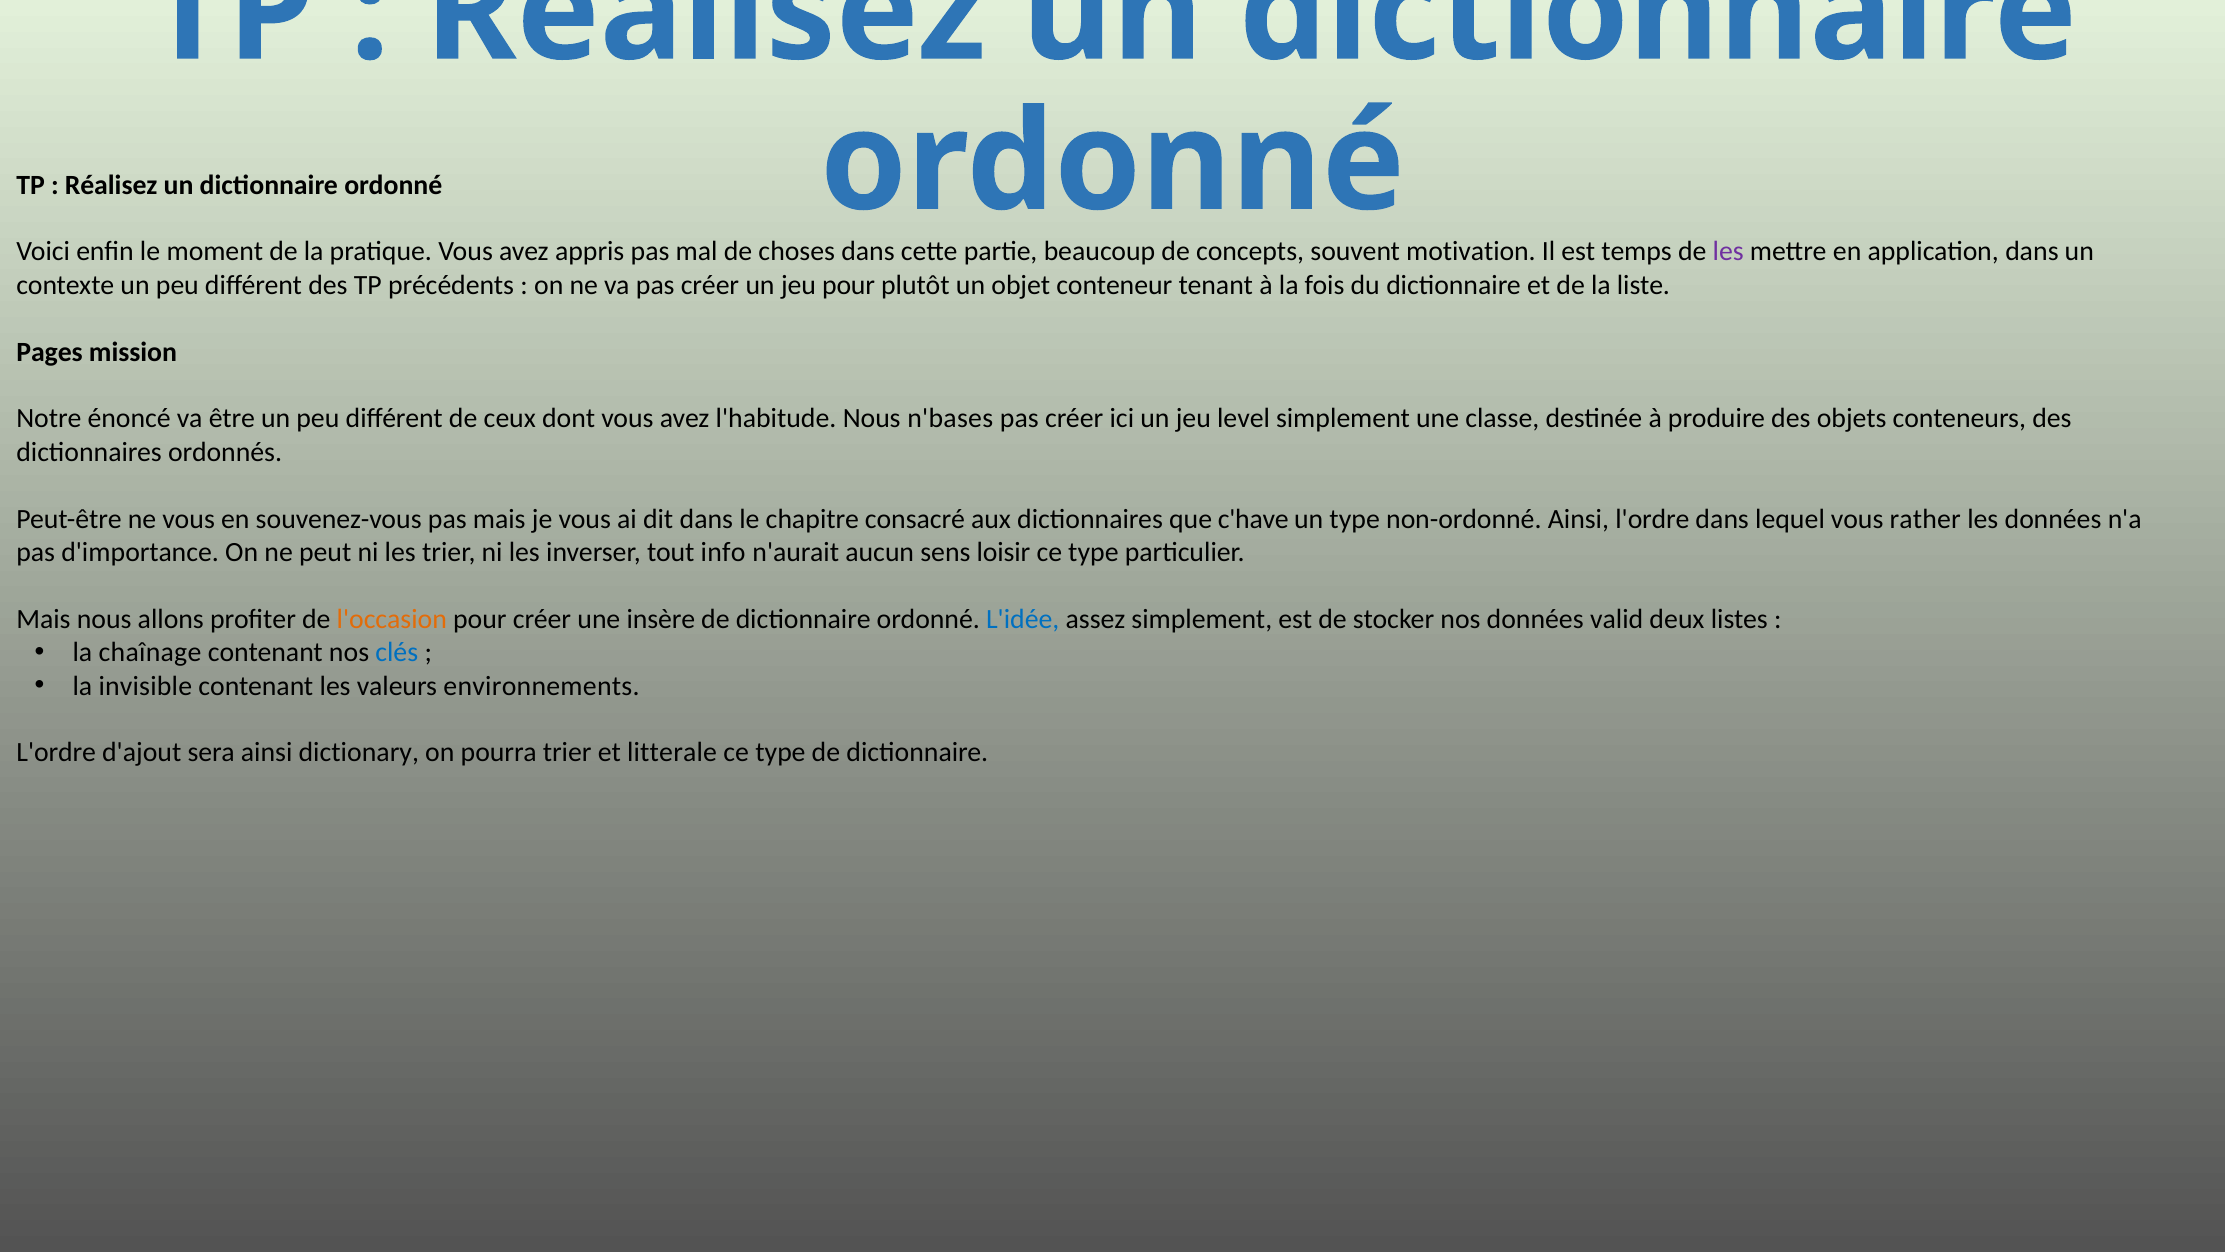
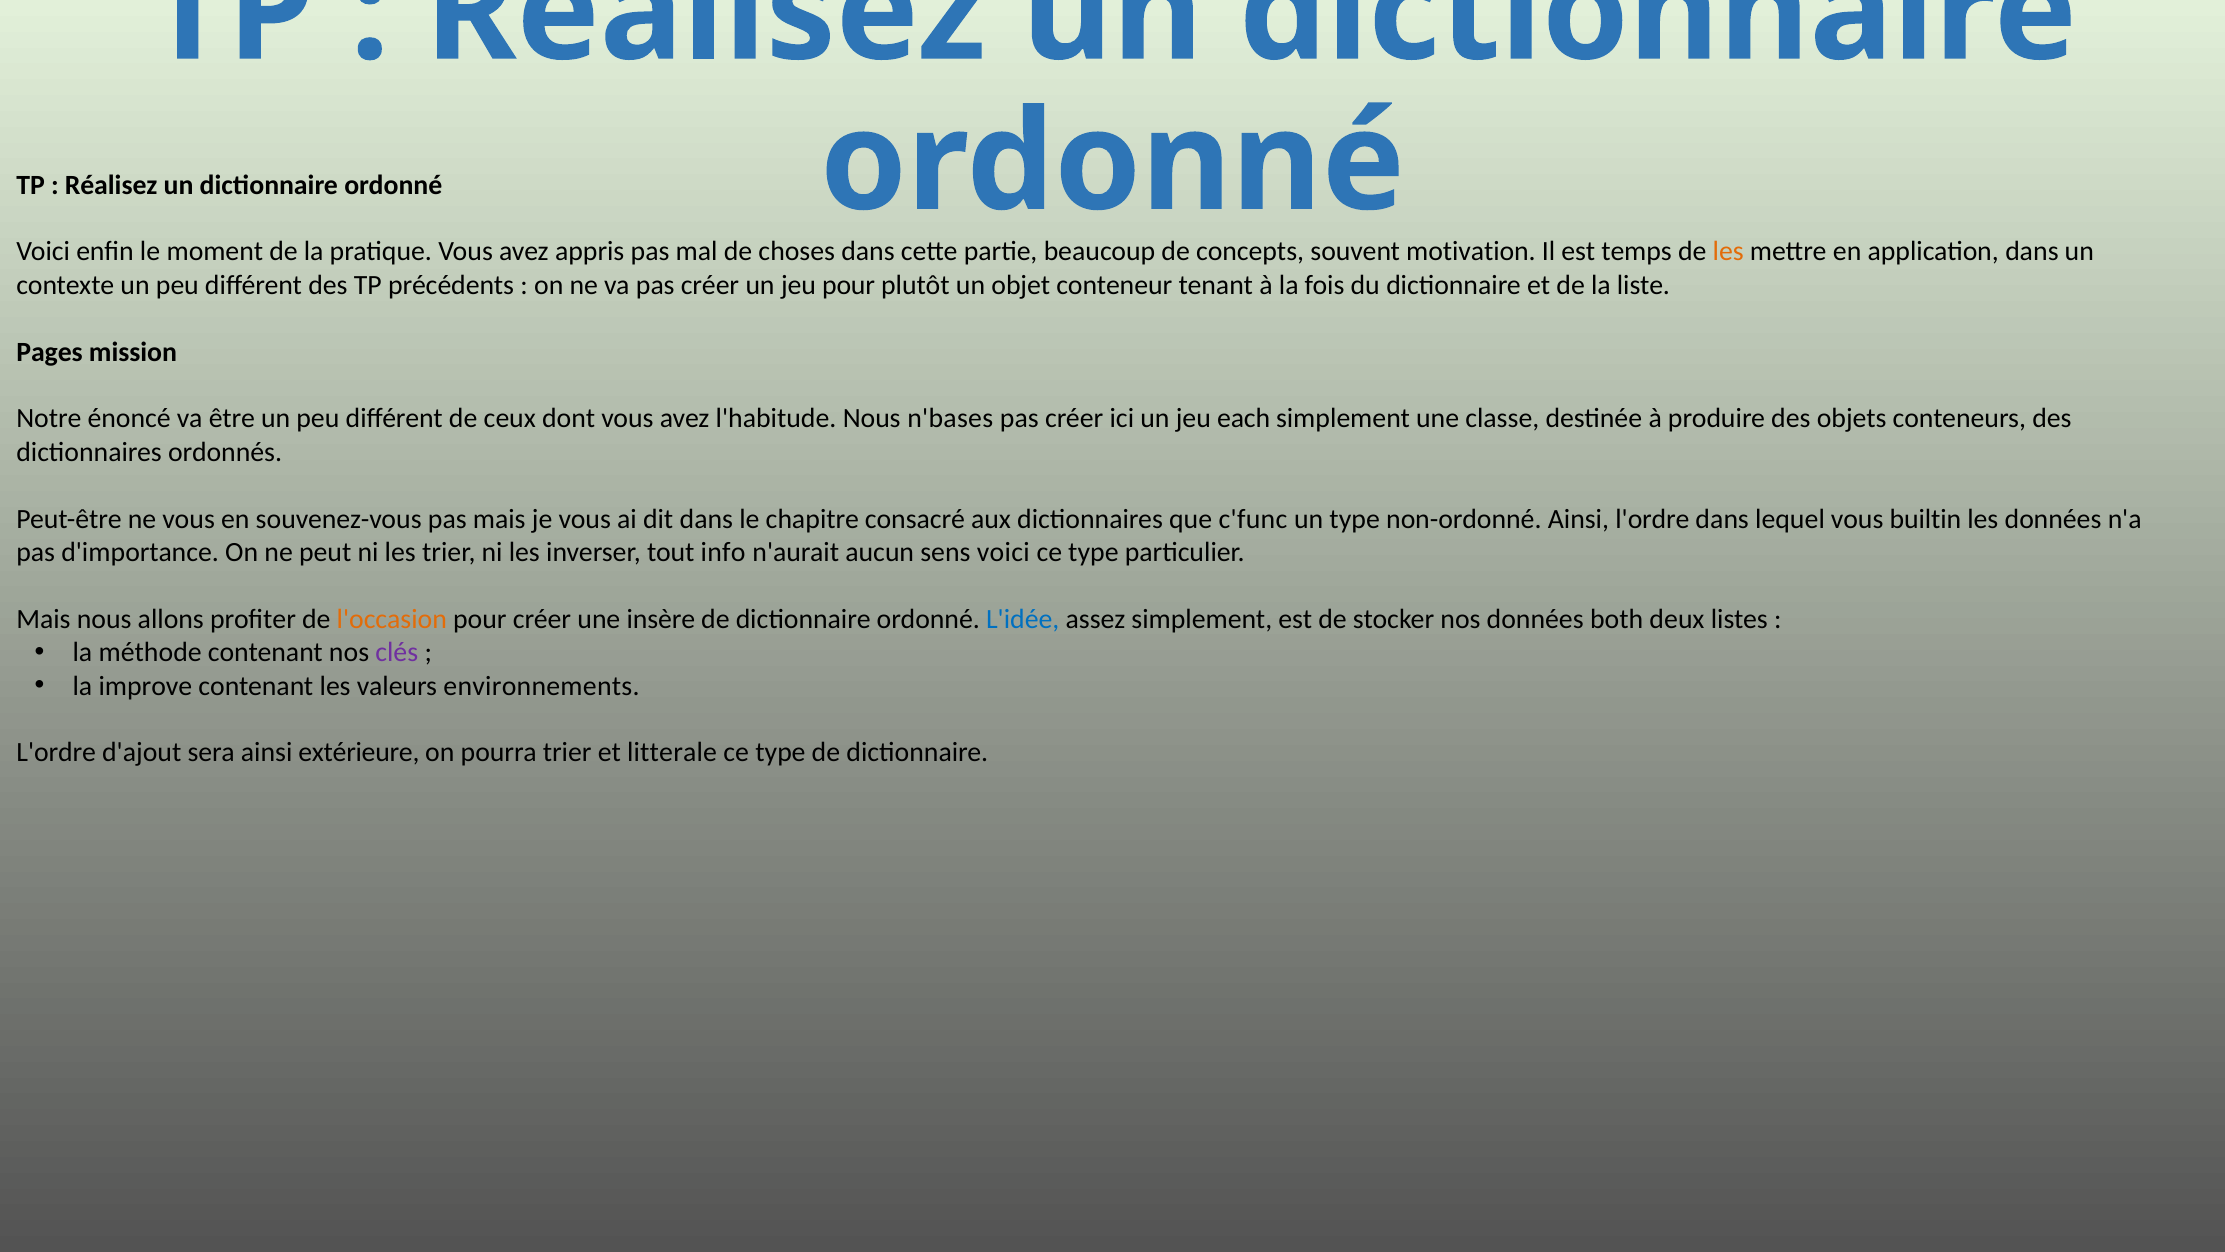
les colour: purple -> orange (1728, 252)
level: level -> each (1244, 419)
c'have: c'have -> c'func (1253, 519)
rather: rather -> builtin (1925, 519)
sens loisir: loisir -> voici (1003, 552)
valid: valid -> both (1617, 619)
chaînage: chaînage -> méthode (150, 652)
clés colour: blue -> purple (397, 652)
invisible: invisible -> improve (145, 686)
dictionary: dictionary -> extérieure (359, 752)
